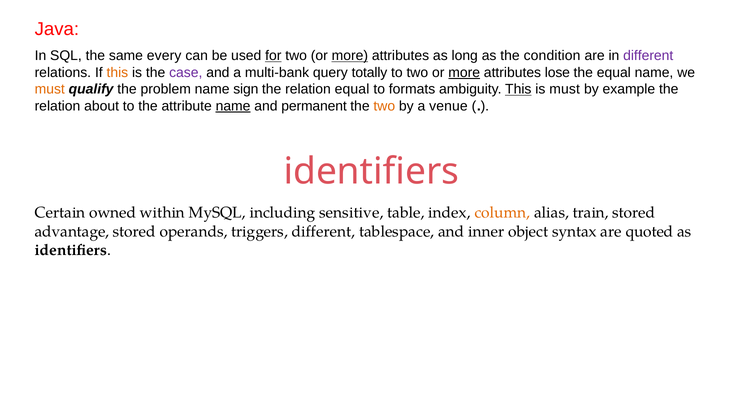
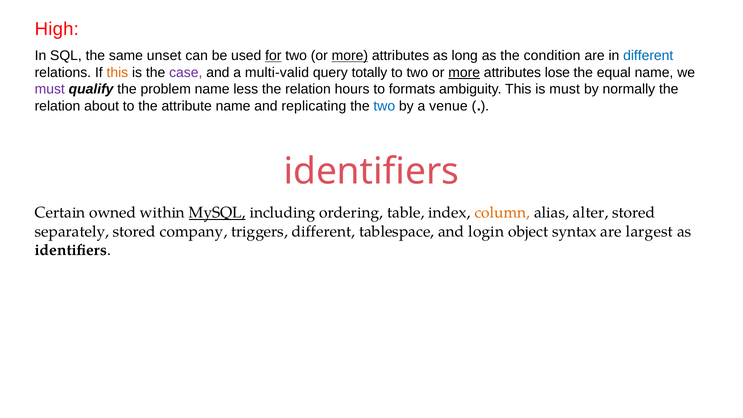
Java: Java -> High (57, 29)
every: every -> unset (164, 56)
different colour: purple -> blue (648, 56)
multi-bank: multi-bank -> multi-valid (277, 72)
must colour: orange -> purple (50, 89)
sign: sign -> less (246, 89)
relation equal: equal -> hours (352, 89)
This underline: present -> none (518, 89)
example: example -> normally (629, 89)
name underline: present -> none (233, 106)
permanent: permanent -> replicating (314, 106)
two colour: orange -> blue (384, 106)
MySQL underline: none -> present (217, 213)
sensitive: sensitive -> ordering (351, 213)
train: train -> alter (591, 213)
advantage: advantage -> separately (72, 231)
operands: operands -> company (194, 231)
inner: inner -> login (486, 231)
quoted: quoted -> largest (649, 231)
